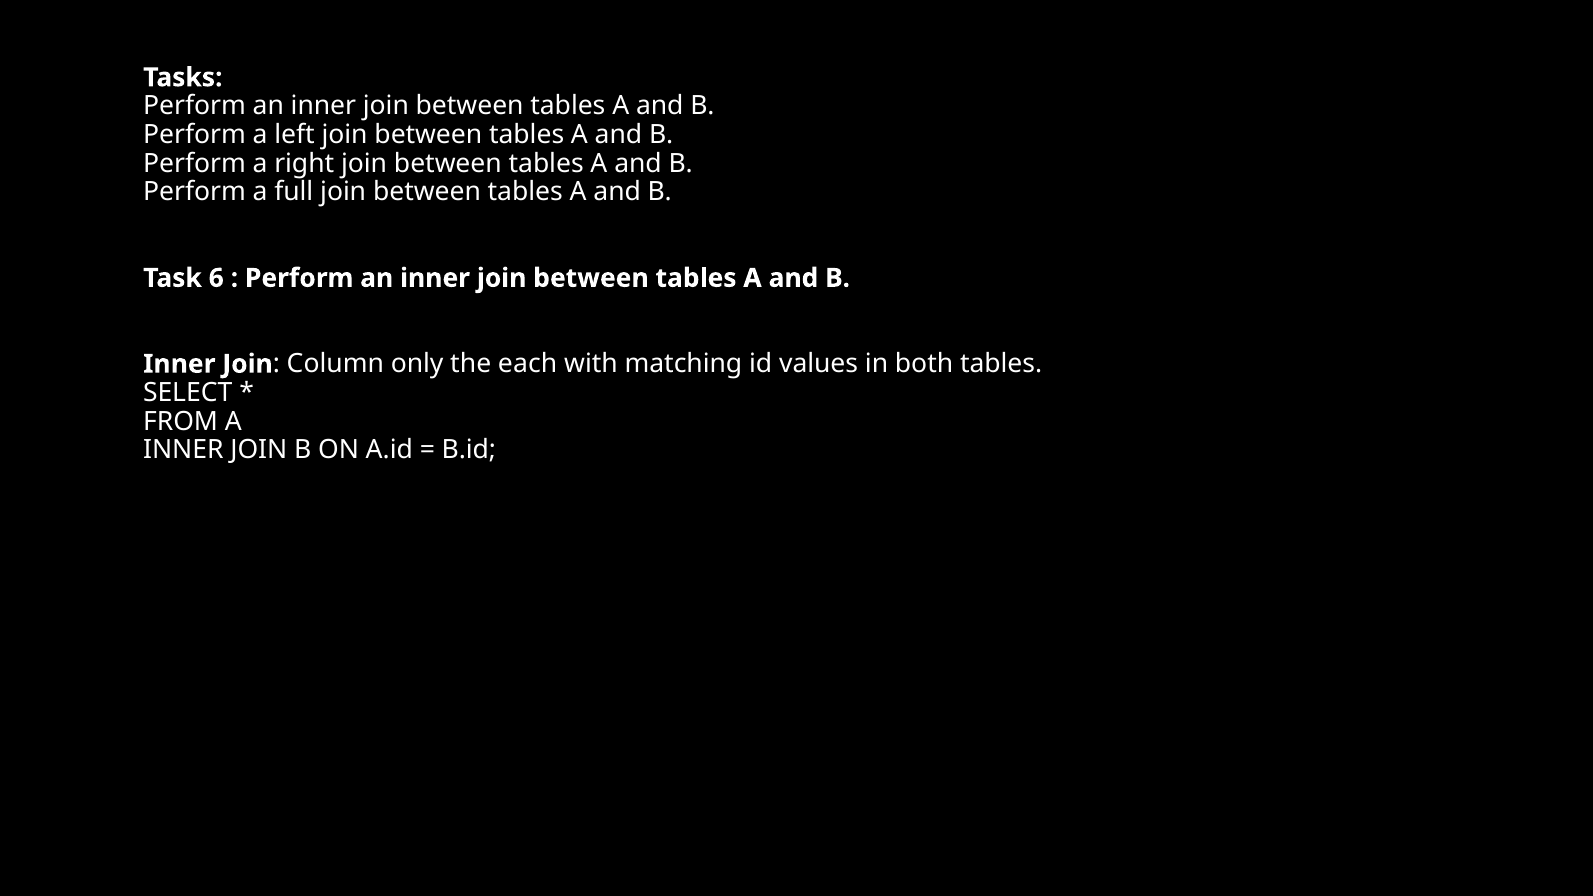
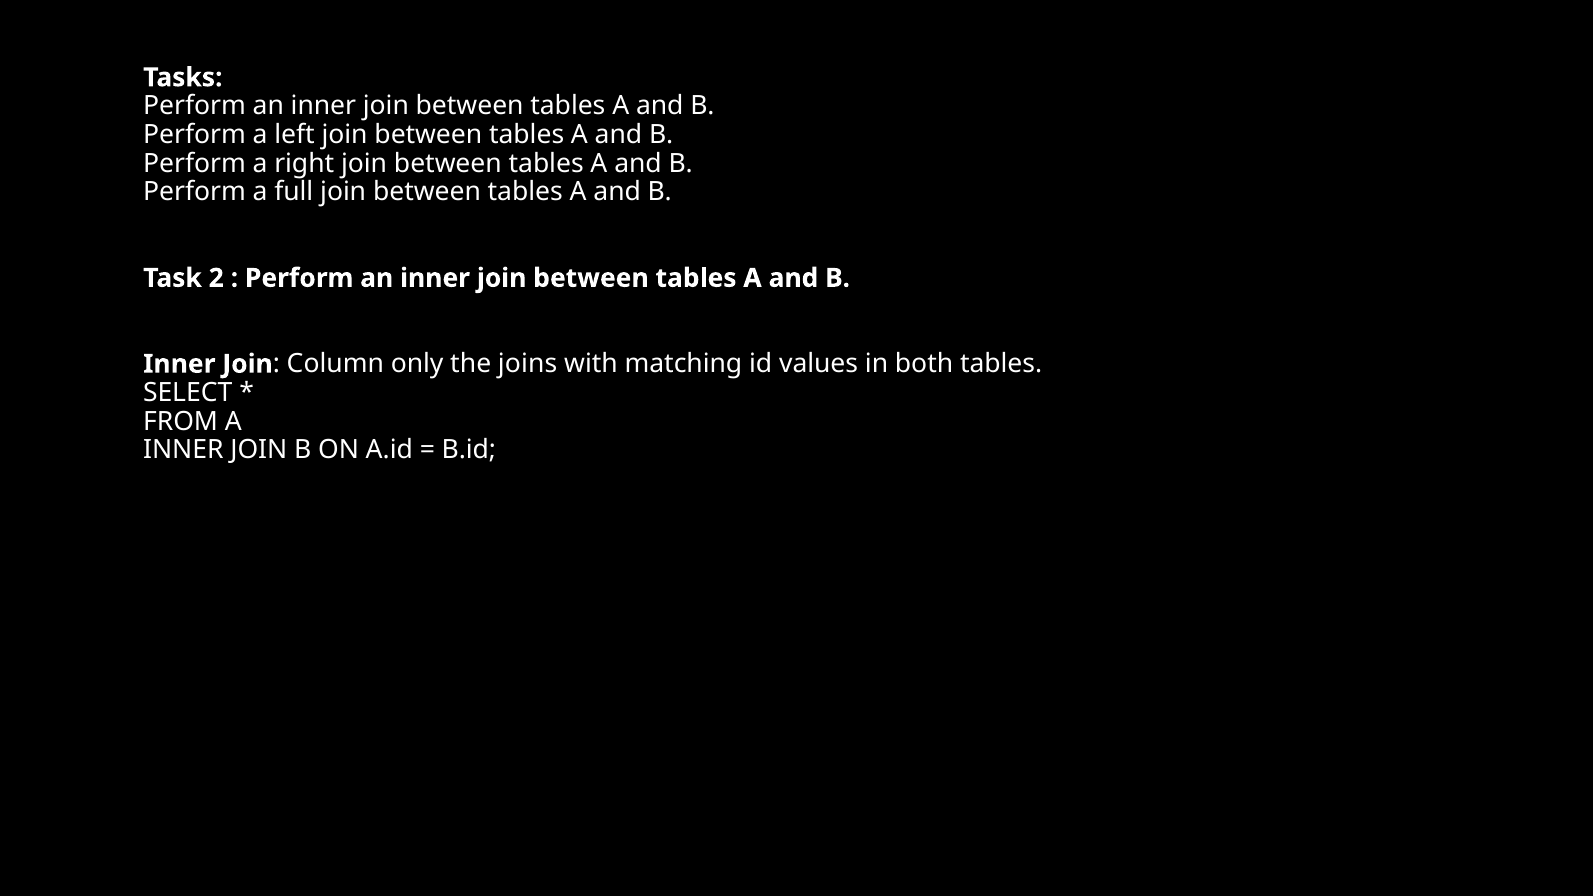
6: 6 -> 2 (216, 278)
each: each -> joins (528, 364)
